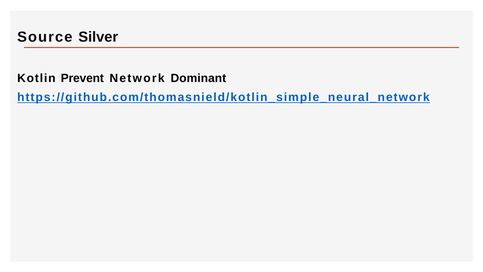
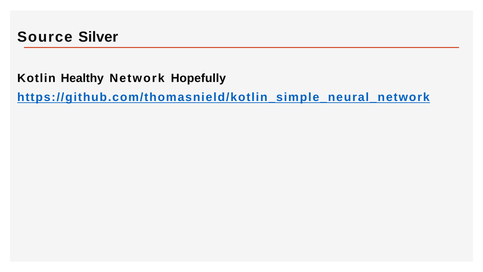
Prevent: Prevent -> Healthy (82, 78)
Dominant: Dominant -> Hopefully (198, 78)
